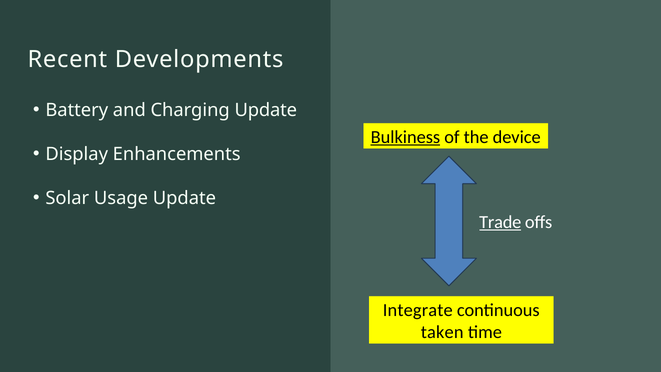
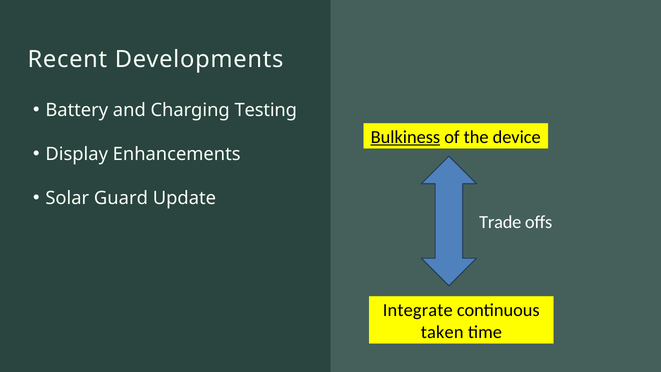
Charging Update: Update -> Testing (266, 110)
Usage: Usage -> Guard (121, 198)
Trade underline: present -> none (500, 222)
